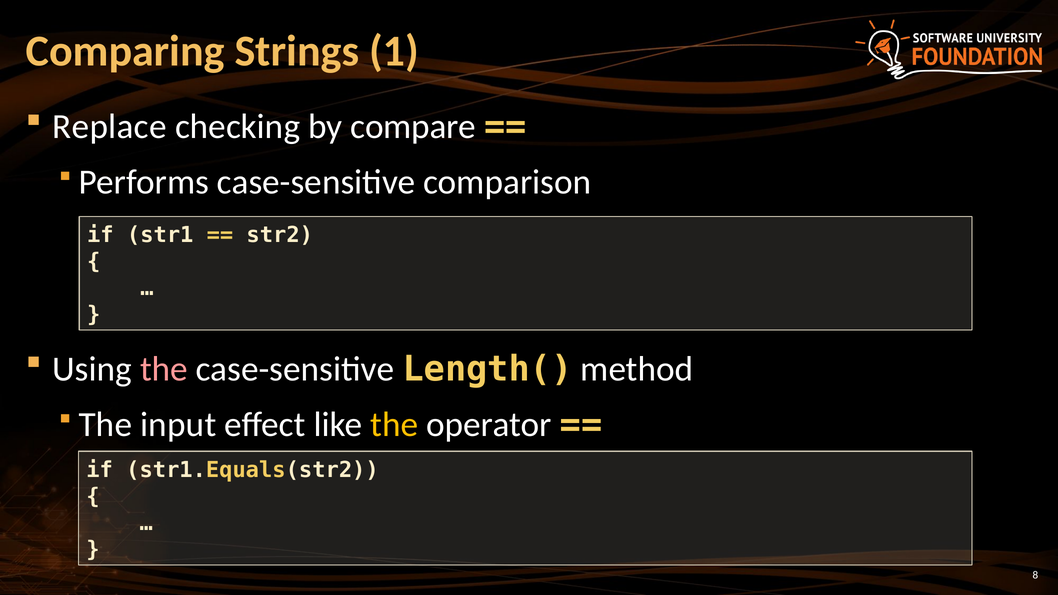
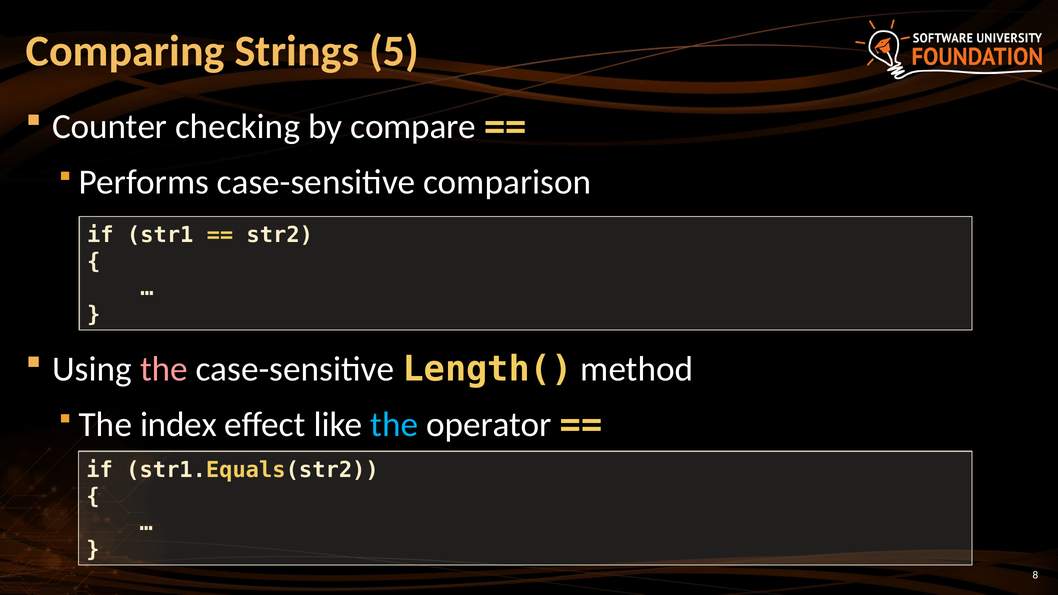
1: 1 -> 5 (394, 51)
Replace: Replace -> Counter (110, 127)
input: input -> index (178, 425)
the colour: yellow -> light blue (394, 425)
